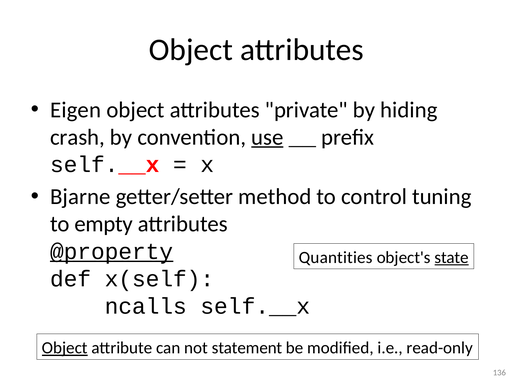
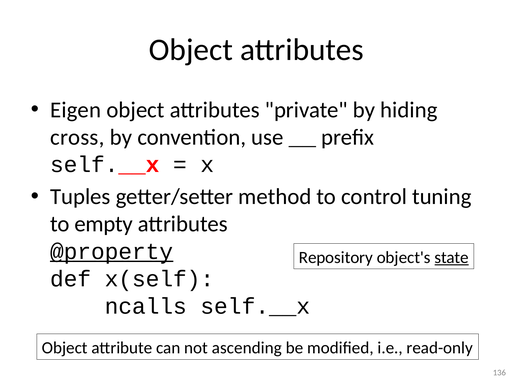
crash: crash -> cross (77, 137)
use underline: present -> none (267, 137)
Bjarne: Bjarne -> Tuples (80, 197)
Quantities: Quantities -> Repository (336, 257)
Object underline: present -> none (65, 348)
statement: statement -> ascending (247, 348)
